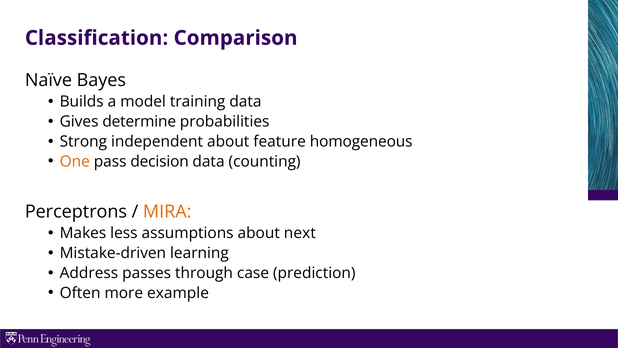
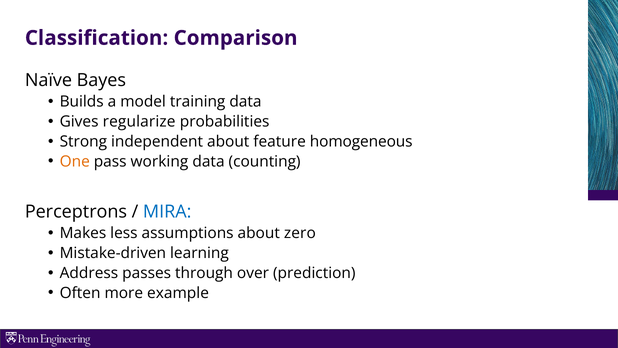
determine: determine -> regularize (139, 122)
decision: decision -> working (159, 161)
MIRA colour: orange -> blue (167, 212)
next: next -> zero (300, 233)
case: case -> over (253, 273)
